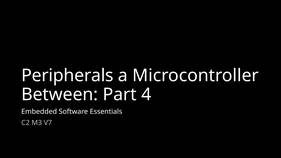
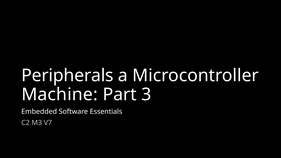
Between: Between -> Machine (60, 94)
4: 4 -> 3 (146, 94)
